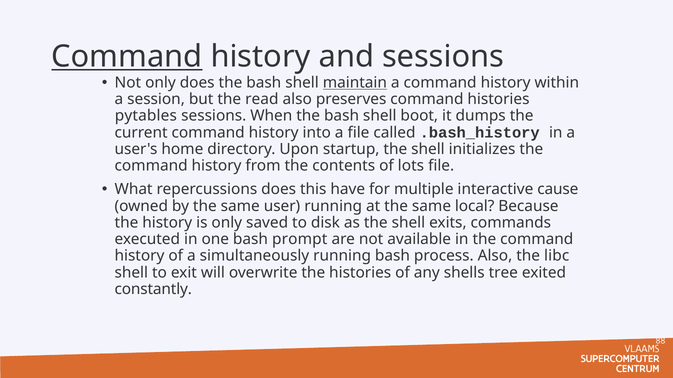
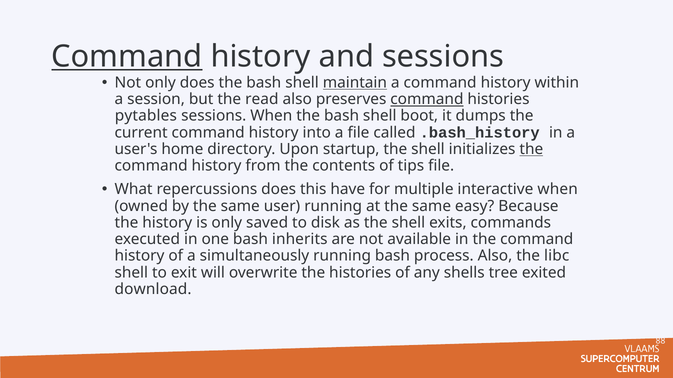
command underline: none -> present (427, 99)
the underline: none -> present (531, 149)
lots: lots -> tips (411, 166)
interactive cause: cause -> when (558, 190)
local: local -> easy (475, 206)
prompt: prompt -> inherits (300, 240)
constantly: constantly -> download (153, 290)
